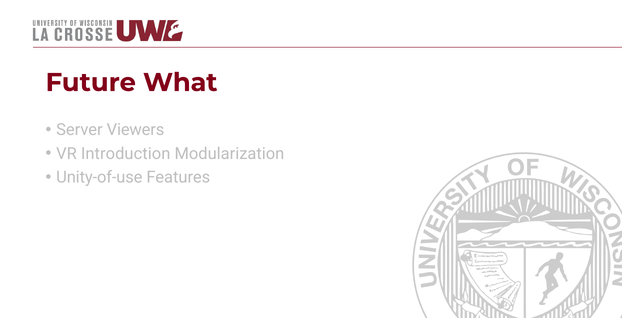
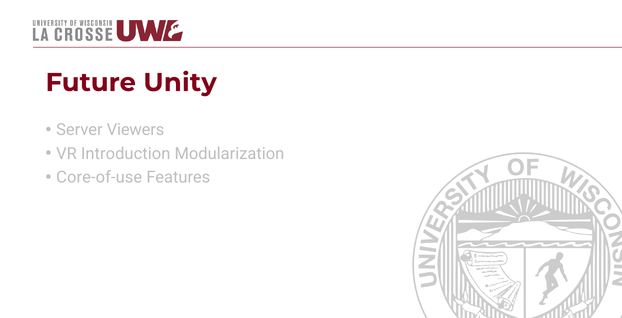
What: What -> Unity (180, 83)
Unity-of-use: Unity-of-use -> Core-of-use (99, 177)
